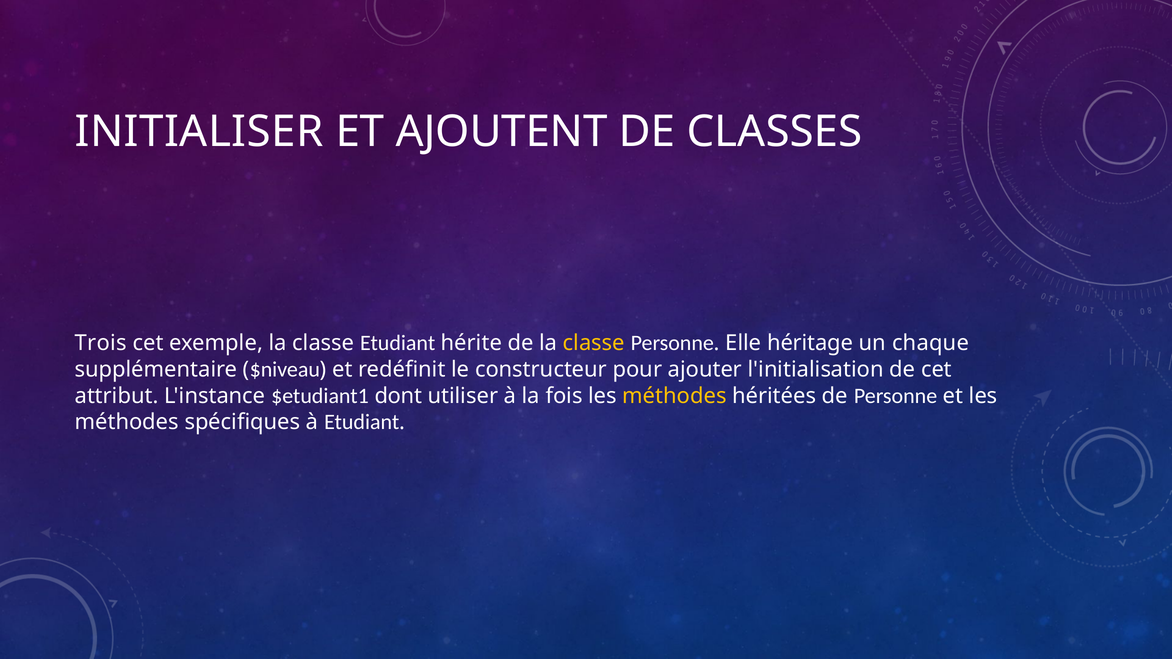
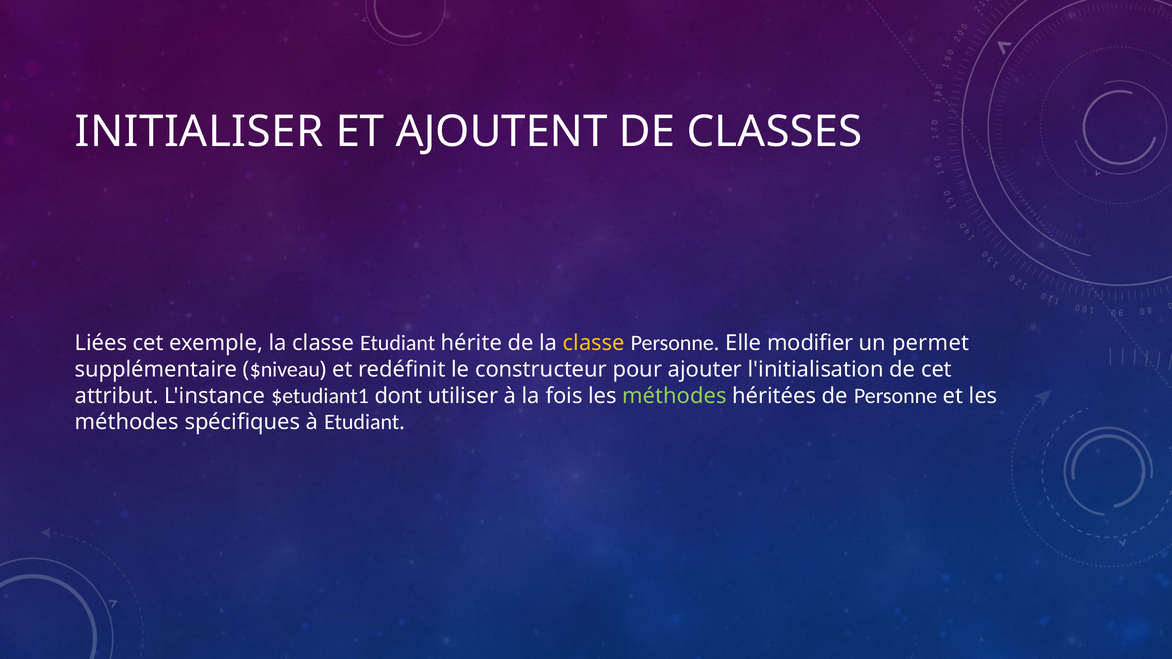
Trois: Trois -> Liées (101, 343)
héritage: héritage -> modifier (810, 343)
chaque: chaque -> permet (931, 343)
méthodes colour: yellow -> light green (674, 396)
